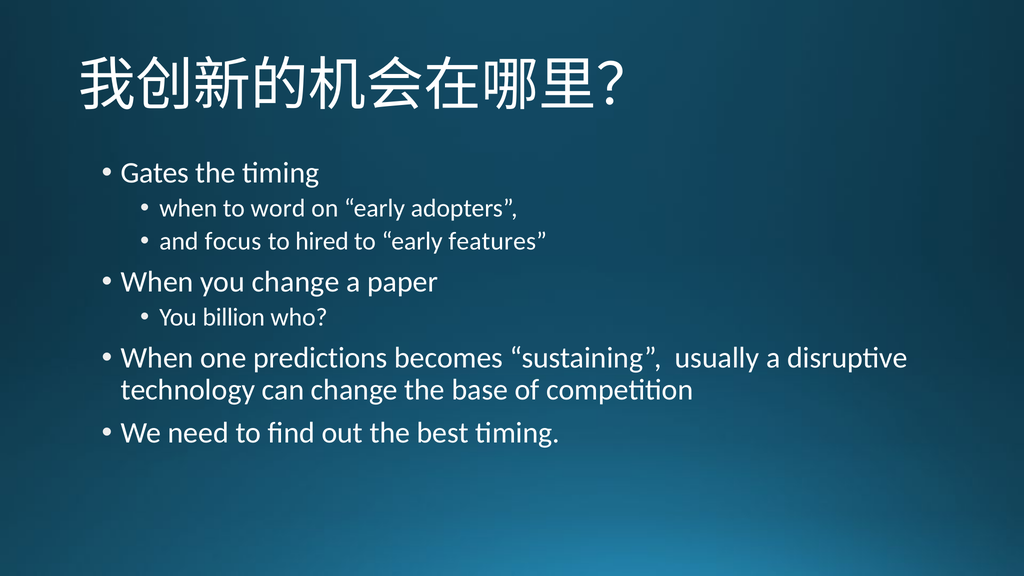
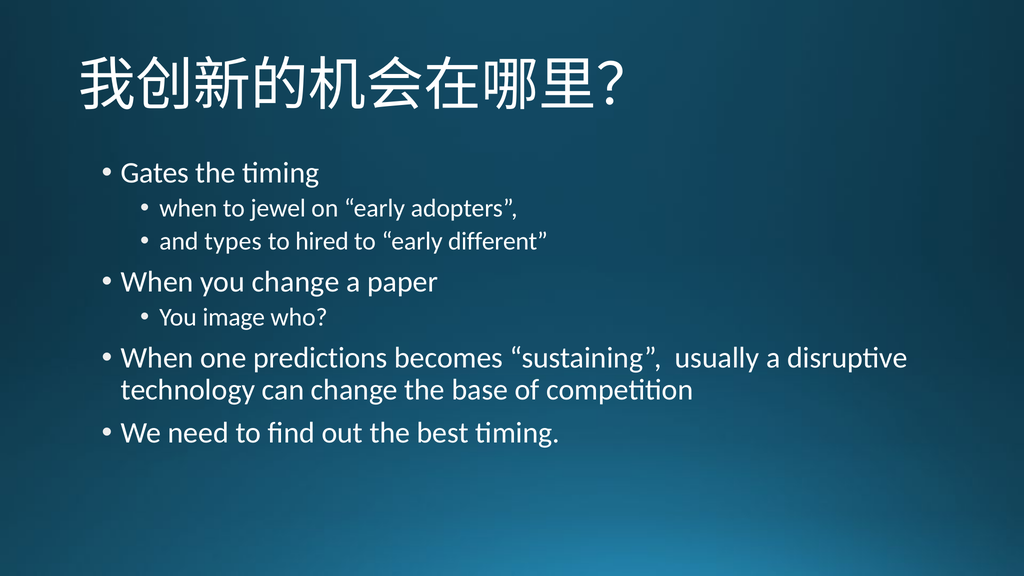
word: word -> jewel (278, 208)
focus: focus -> types (233, 241)
features: features -> different (498, 241)
billion: billion -> image (234, 317)
